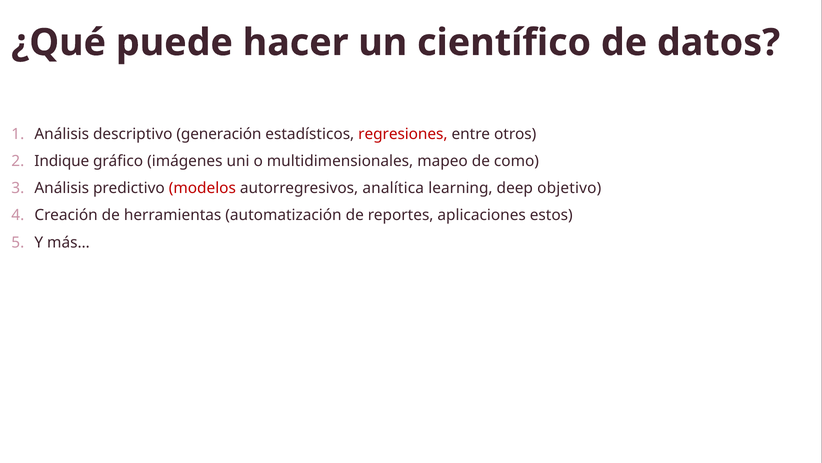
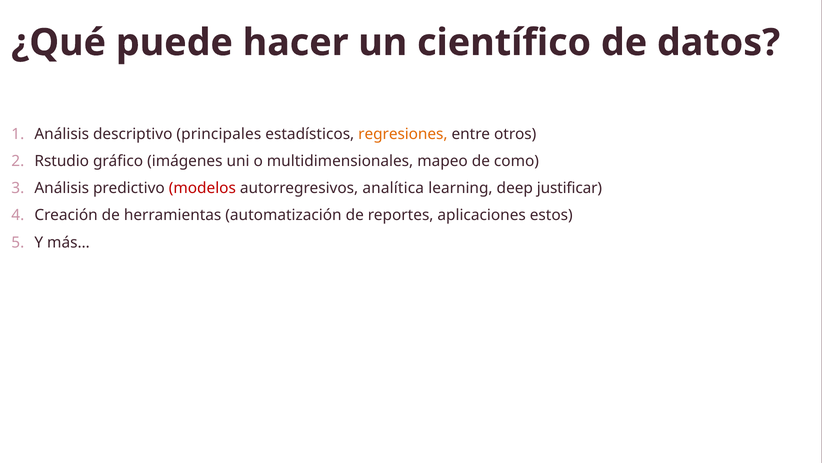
generación: generación -> principales (219, 134)
regresiones colour: red -> orange (403, 134)
Indique: Indique -> Rstudio (62, 161)
objetivo: objetivo -> justificar (569, 188)
